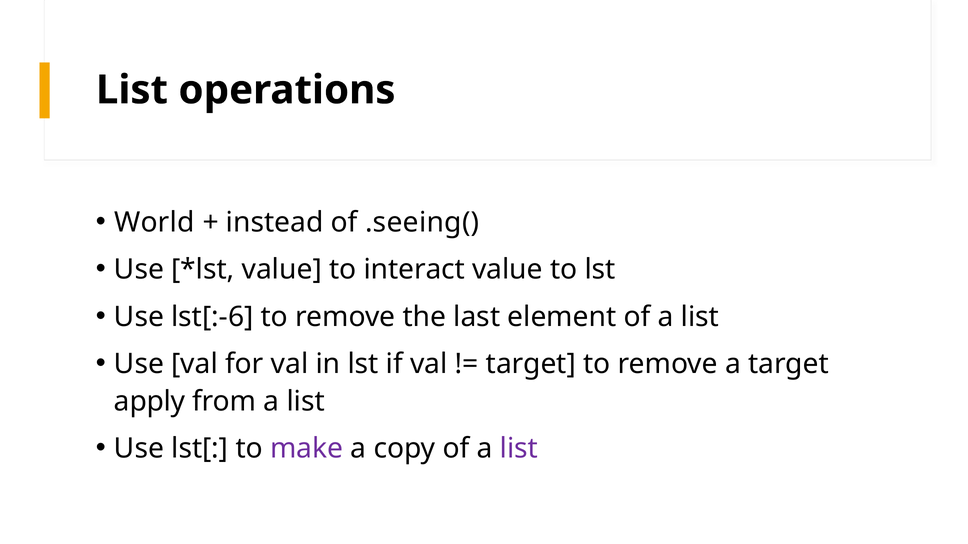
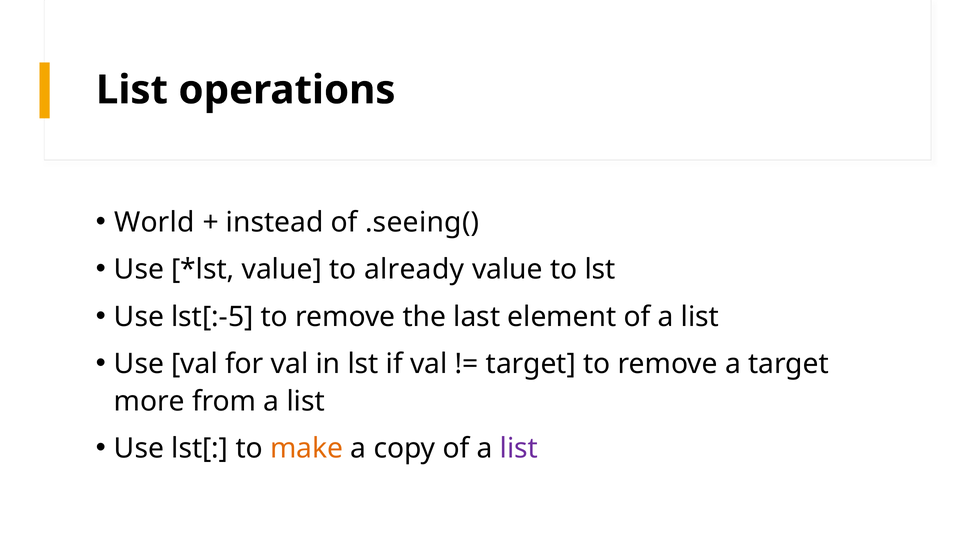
interact: interact -> already (414, 270)
lst[:-6: lst[:-6 -> lst[:-5 (212, 317)
apply: apply -> more (149, 402)
make colour: purple -> orange (307, 449)
